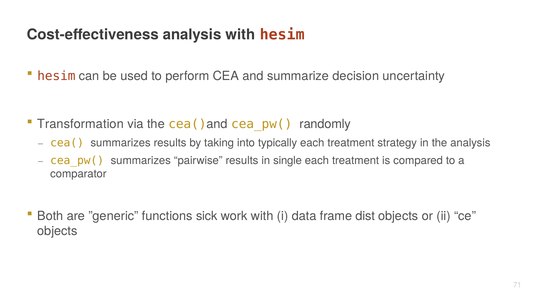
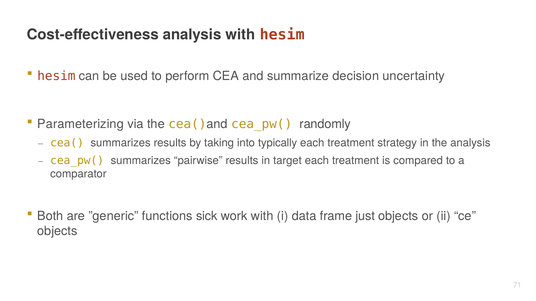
Transformation: Transformation -> Parameterizing (81, 124)
single: single -> target (287, 161)
dist: dist -> just (365, 216)
